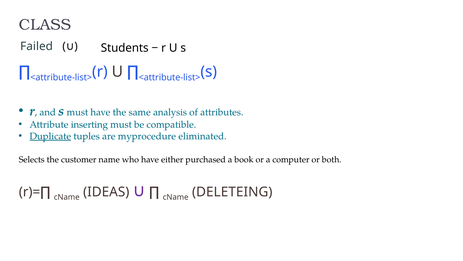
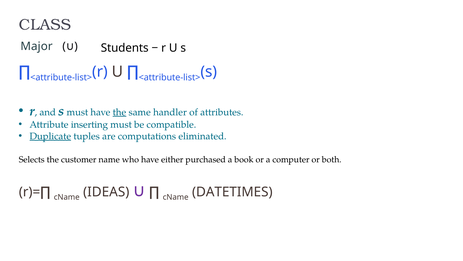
Failed: Failed -> Major (37, 46)
the underline: none -> present (119, 112)
analysis: analysis -> handler (170, 112)
myprocedure: myprocedure -> computations (147, 136)
DELETEING: DELETEING -> DATETIMES (232, 191)
